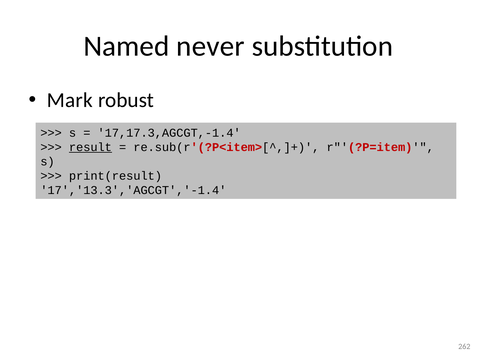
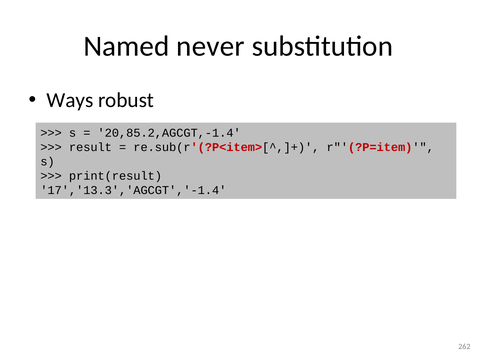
Mark: Mark -> Ways (70, 100)
17,17.3,AGCGT,-1.4: 17,17.3,AGCGT,-1.4 -> 20,85.2,AGCGT,-1.4 (169, 133)
result underline: present -> none (90, 147)
